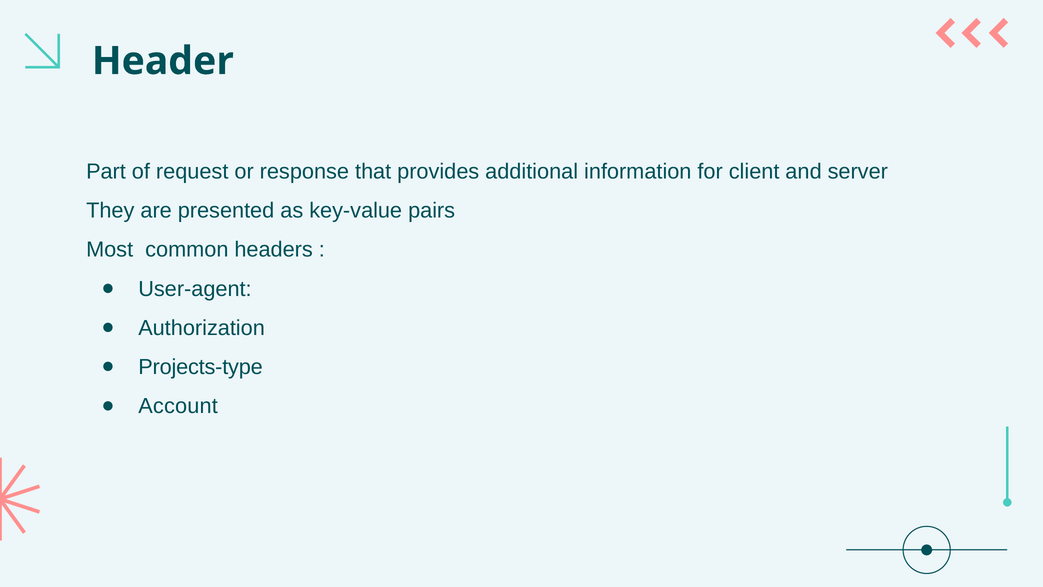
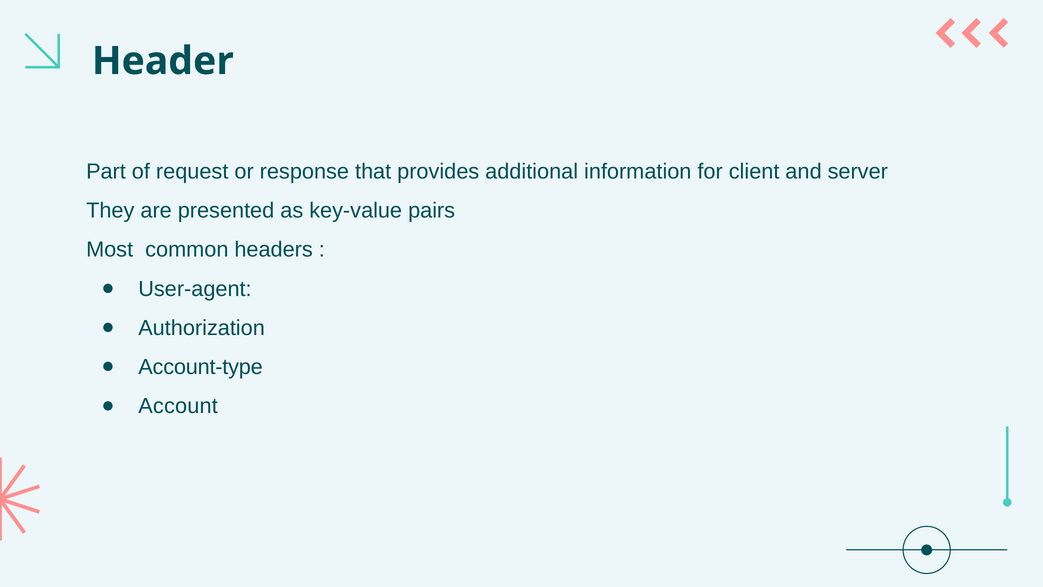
Projects-type: Projects-type -> Account-type (201, 367)
